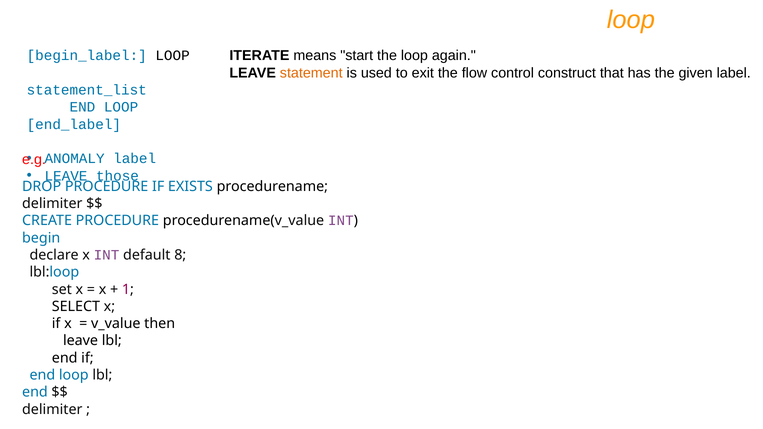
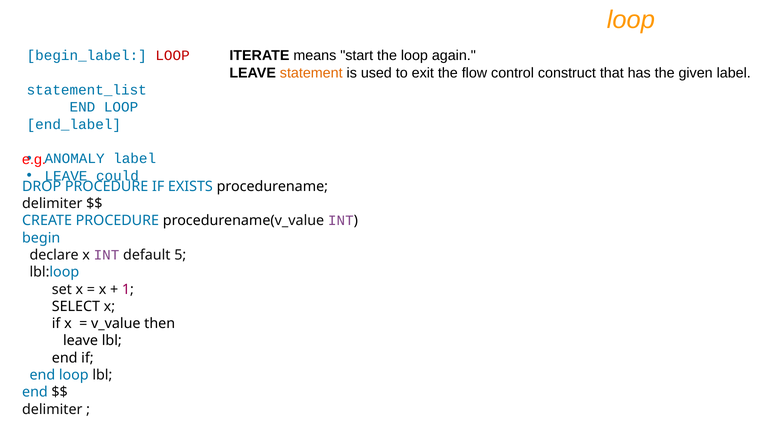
LOOP colour: black -> red (173, 56)
those: those -> could (117, 176)
8: 8 -> 5 (180, 255)
